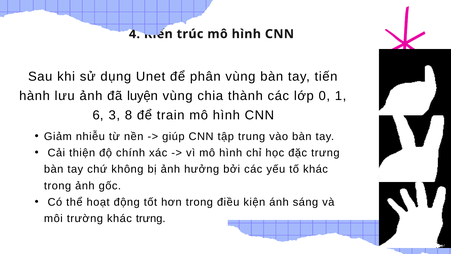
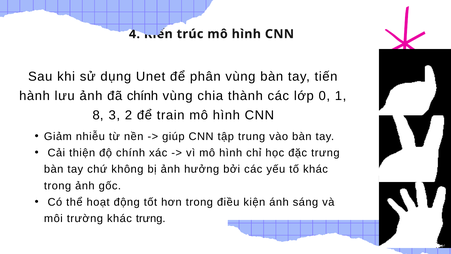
đã luyện: luyện -> chính (143, 96)
6: 6 -> 8 (98, 115)
8: 8 -> 2 (128, 115)
